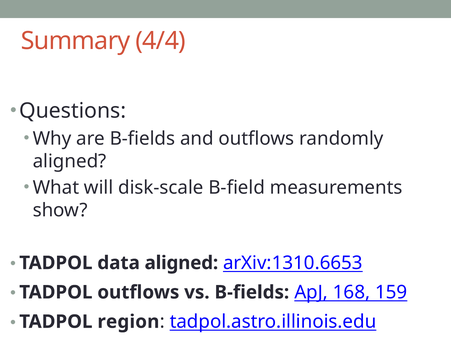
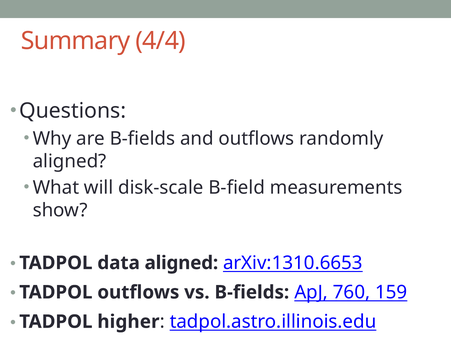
168: 168 -> 760 (352, 292)
region: region -> higher (128, 321)
